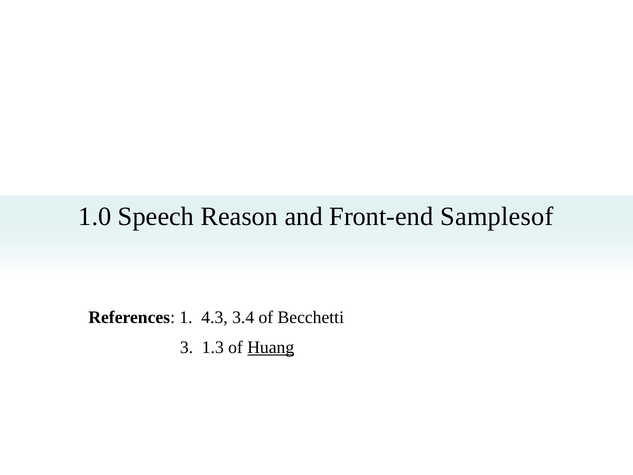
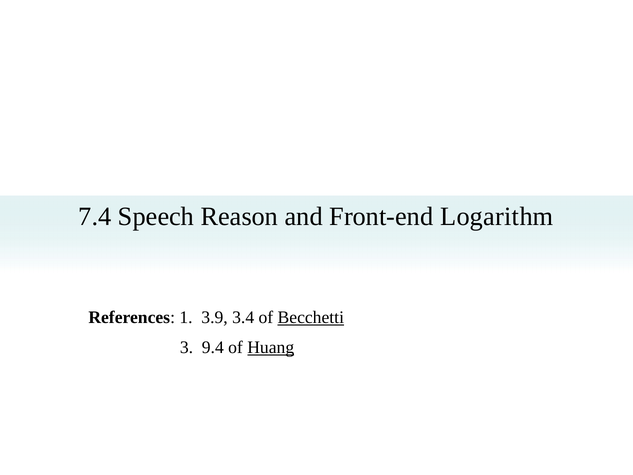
1.0: 1.0 -> 7.4 (95, 216)
Samplesof: Samplesof -> Logarithm (497, 216)
4.3: 4.3 -> 3.9 (215, 317)
Becchetti underline: none -> present (311, 317)
1.3: 1.3 -> 9.4 (213, 347)
